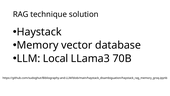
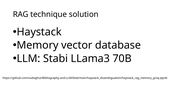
Local: Local -> Stabi (55, 58)
